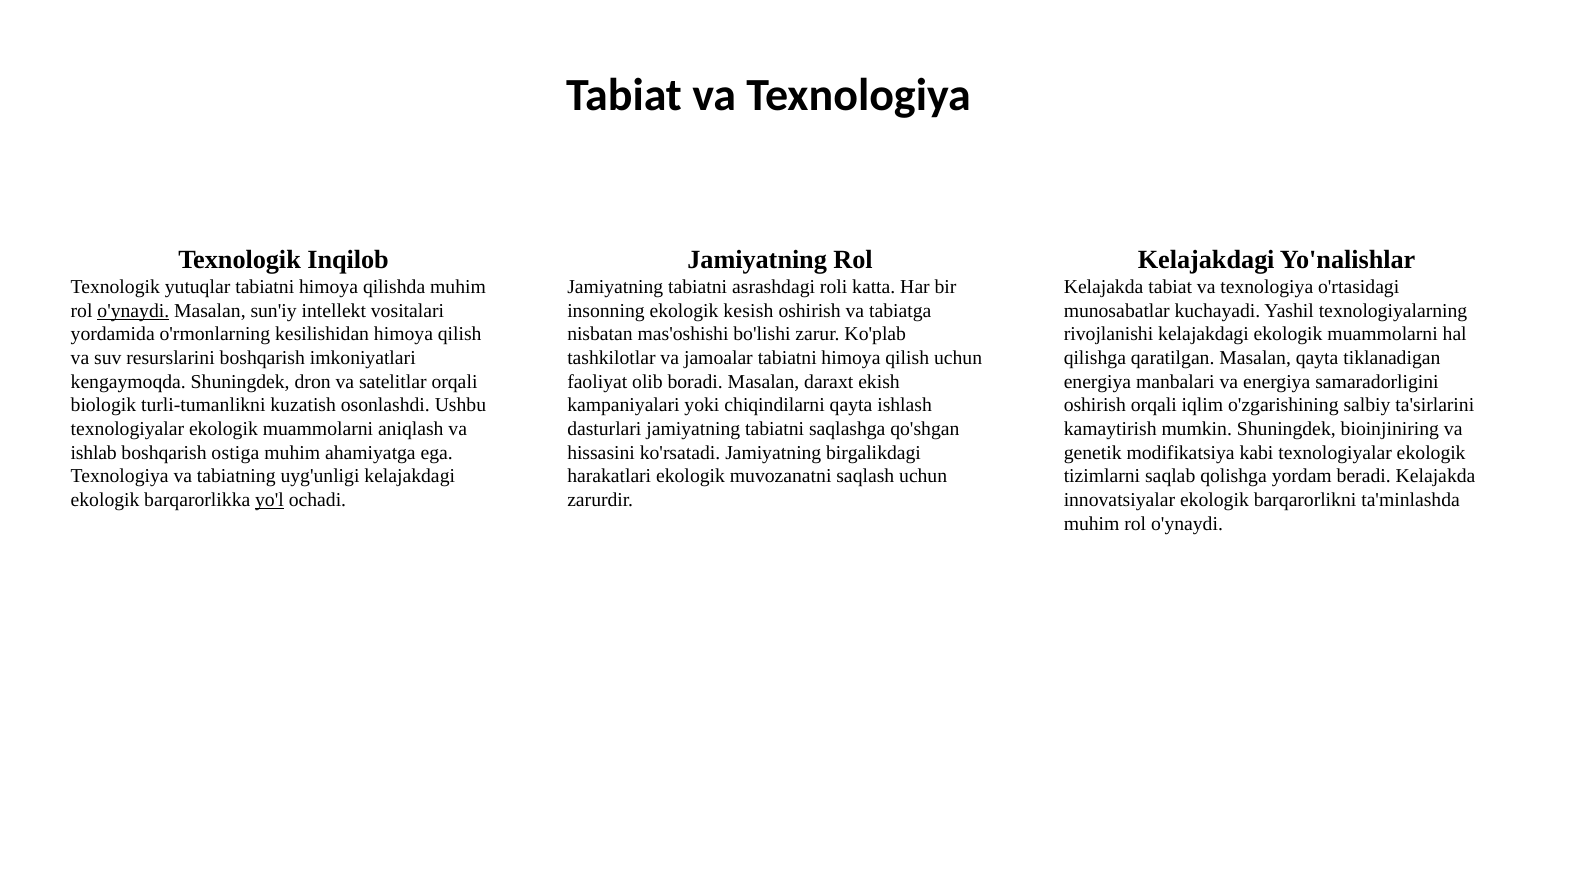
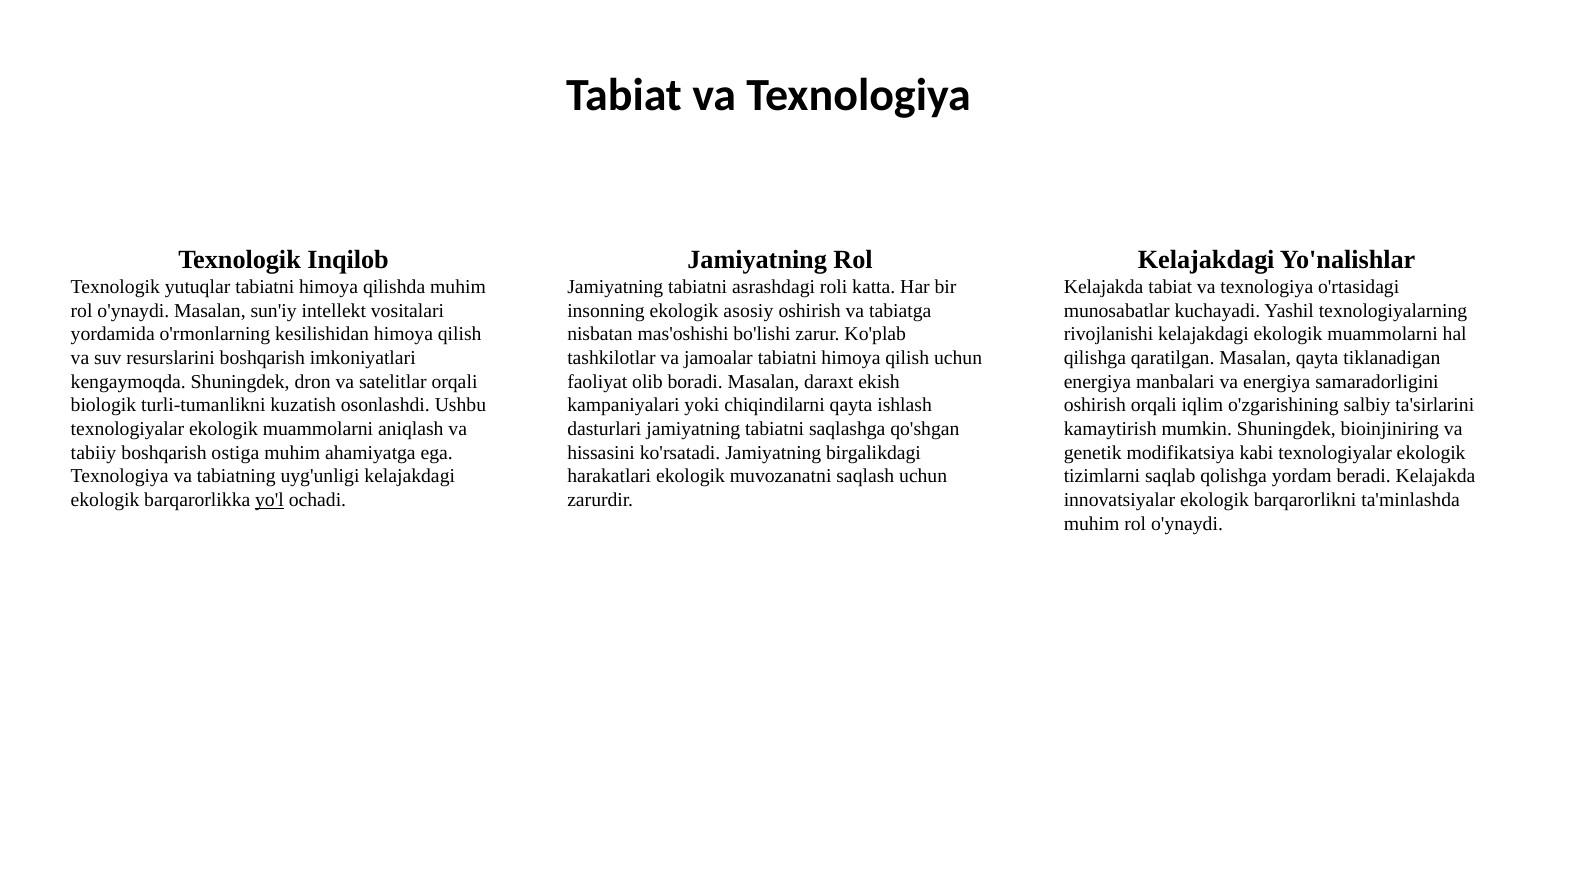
o'ynaydi underline: present -> none (133, 311)
kesish: kesish -> asosiy (748, 311)
ishlab: ishlab -> tabiiy (94, 453)
